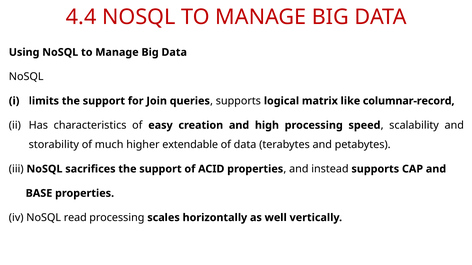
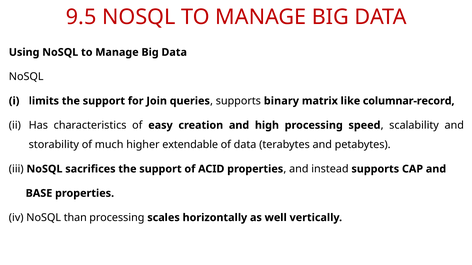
4.4: 4.4 -> 9.5 (81, 17)
logical: logical -> binary (281, 101)
read: read -> than (75, 218)
